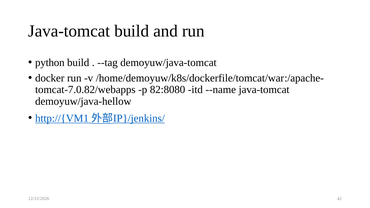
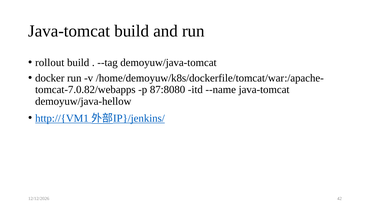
python: python -> rollout (50, 63)
82:8080: 82:8080 -> 87:8080 (168, 90)
